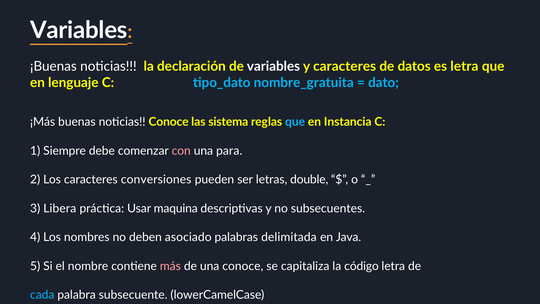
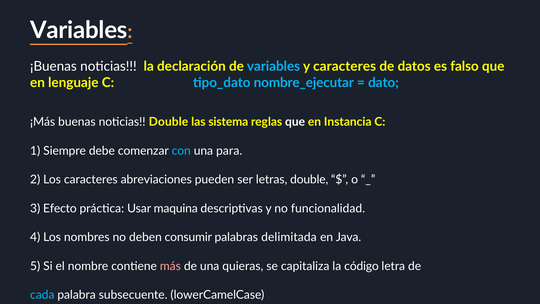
variables colour: white -> light blue (273, 66)
es letra: letra -> falso (464, 66)
nombre_gratuita: nombre_gratuita -> nombre_ejecutar (304, 83)
noticias Conoce: Conoce -> Double (168, 122)
que colour: light blue -> white (295, 122)
con colour: pink -> light blue (181, 151)
conversiones: conversiones -> abreviaciones (156, 179)
Libera: Libera -> Efecto (60, 208)
subsecuentes: subsecuentes -> funcionalidad (328, 208)
asociado: asociado -> consumir (188, 237)
una conoce: conoce -> quieras (243, 266)
